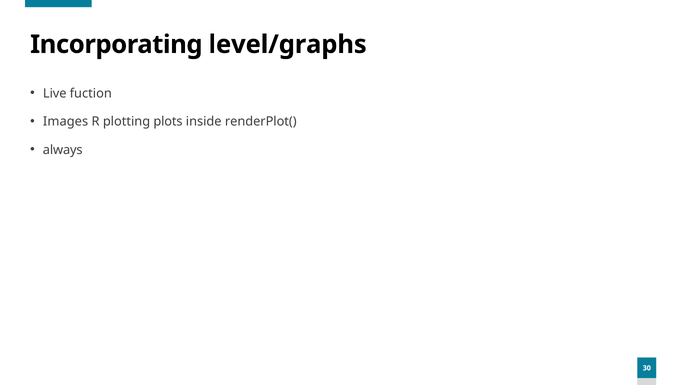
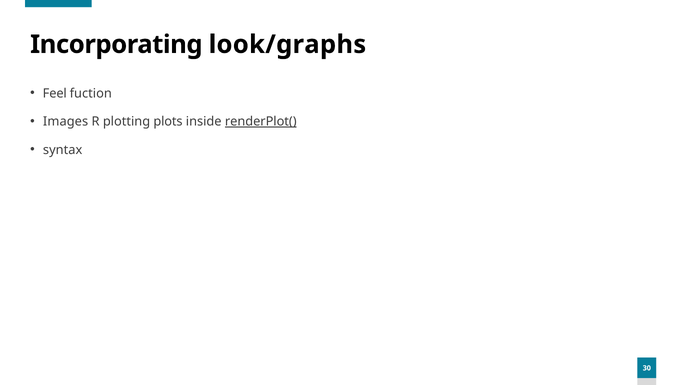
level/graphs: level/graphs -> look/graphs (287, 44)
Live: Live -> Feel (55, 93)
renderPlot( underline: none -> present (261, 121)
always: always -> syntax (63, 150)
